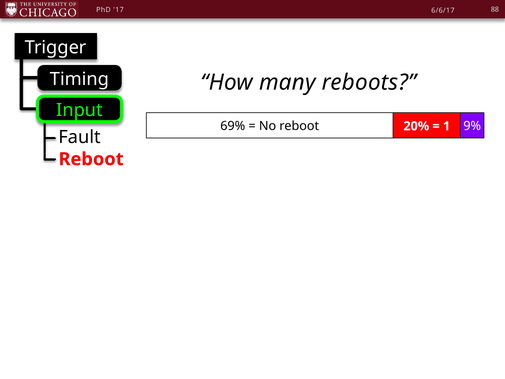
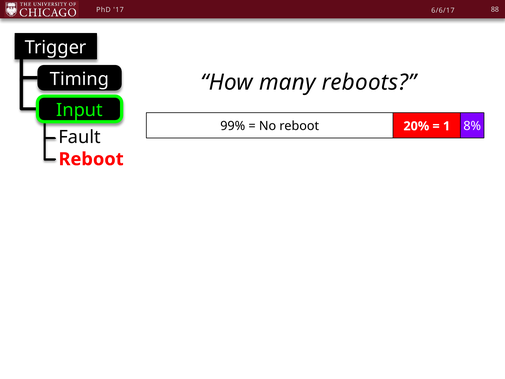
69%: 69% -> 99% (233, 126)
9%: 9% -> 8% (472, 126)
